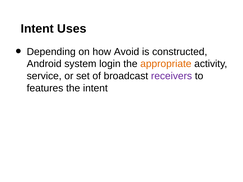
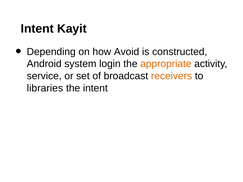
Uses: Uses -> Kayit (72, 29)
receivers colour: purple -> orange (172, 76)
features: features -> libraries (45, 88)
